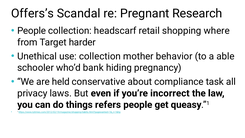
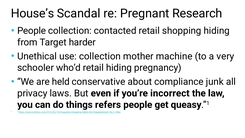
Offers’s: Offers’s -> House’s (33, 13)
headscarf: headscarf -> contacted (115, 31)
shopping where: where -> hiding (217, 31)
behavior: behavior -> machine (174, 56)
able: able -> very (225, 56)
who’d bank: bank -> retail (93, 68)
task: task -> junk (215, 82)
